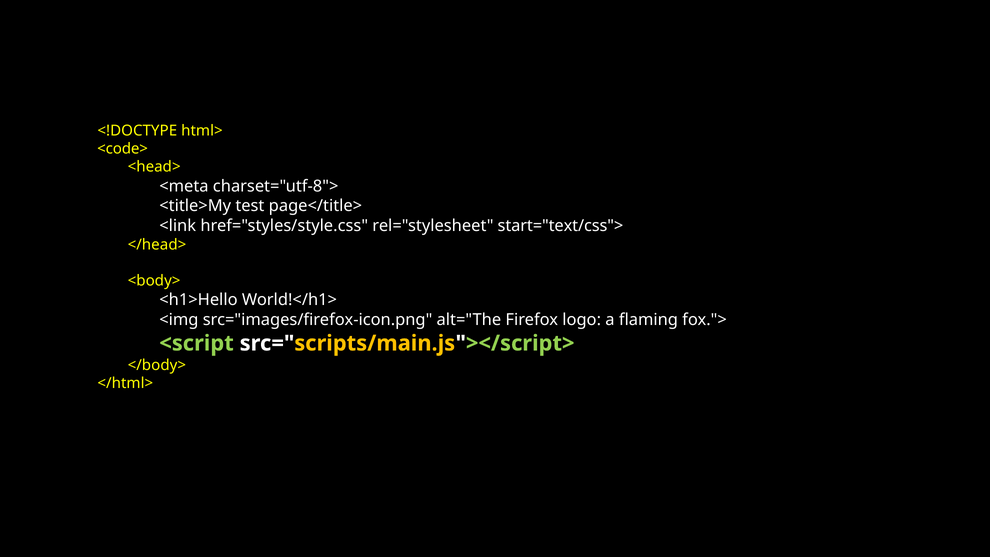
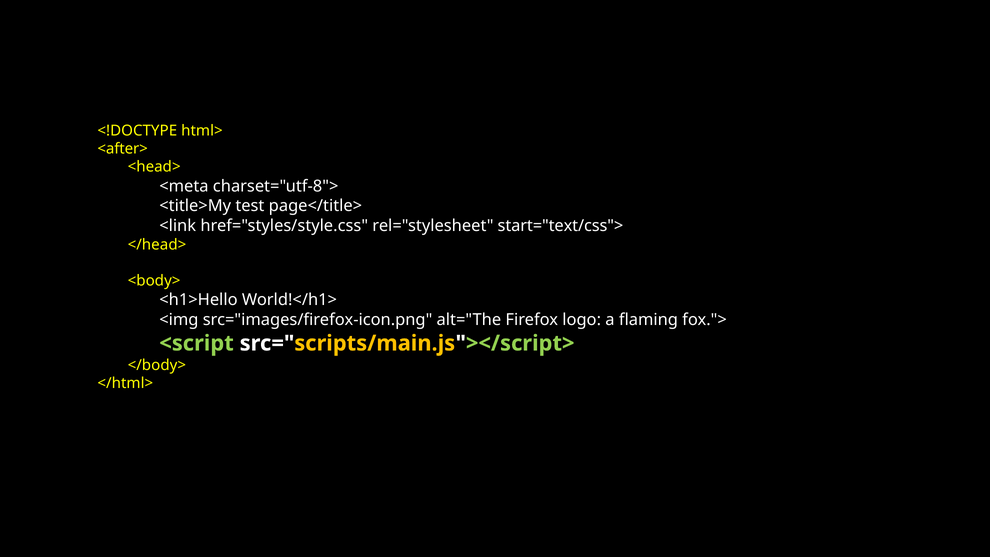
<code>: <code> -> <after> (123, 149)
